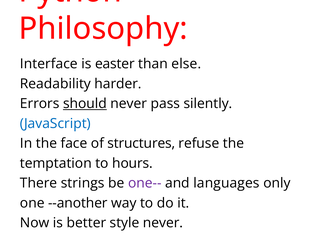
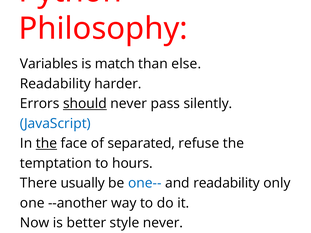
Interface: Interface -> Variables (49, 64)
easter: easter -> match (115, 64)
the underline: none -> present (46, 144)
structures: structures -> separated (141, 144)
strings: strings -> usually (83, 183)
one-- colour: purple -> blue (145, 183)
and languages: languages -> readability (227, 183)
